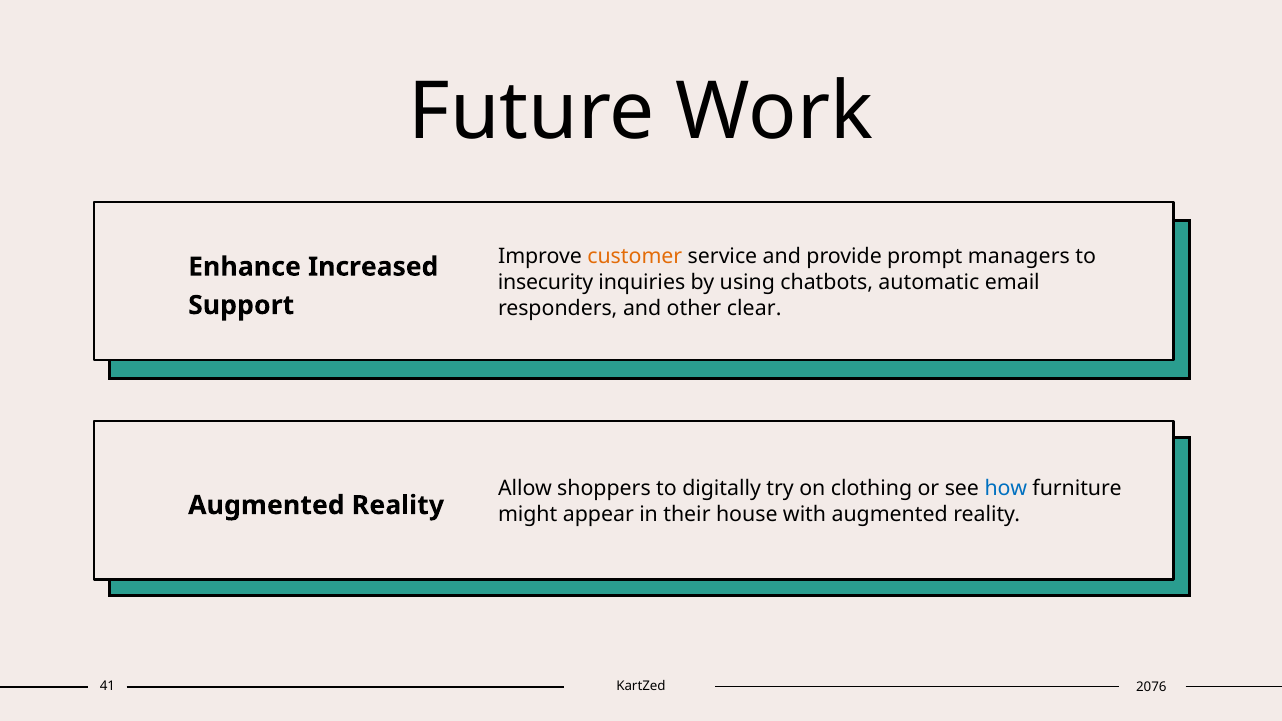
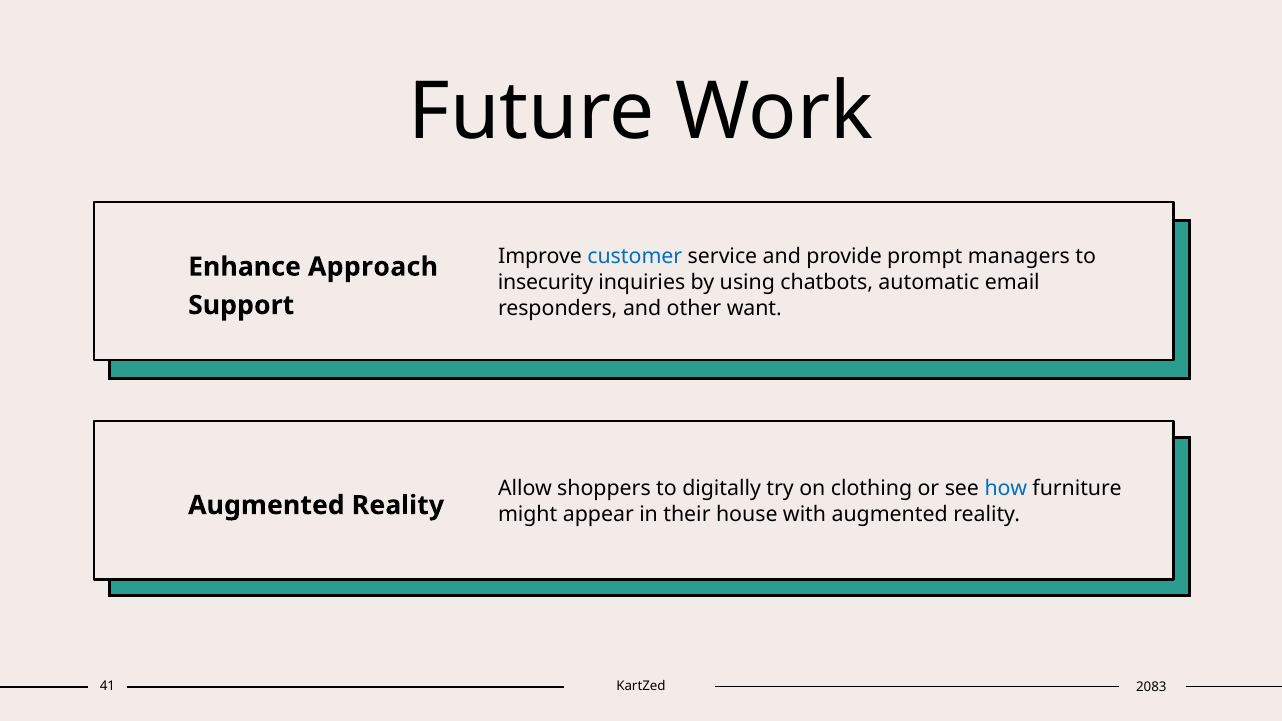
customer colour: orange -> blue (635, 257)
Increased: Increased -> Approach (373, 267)
clear: clear -> want (754, 308)
2076: 2076 -> 2083 (1151, 687)
